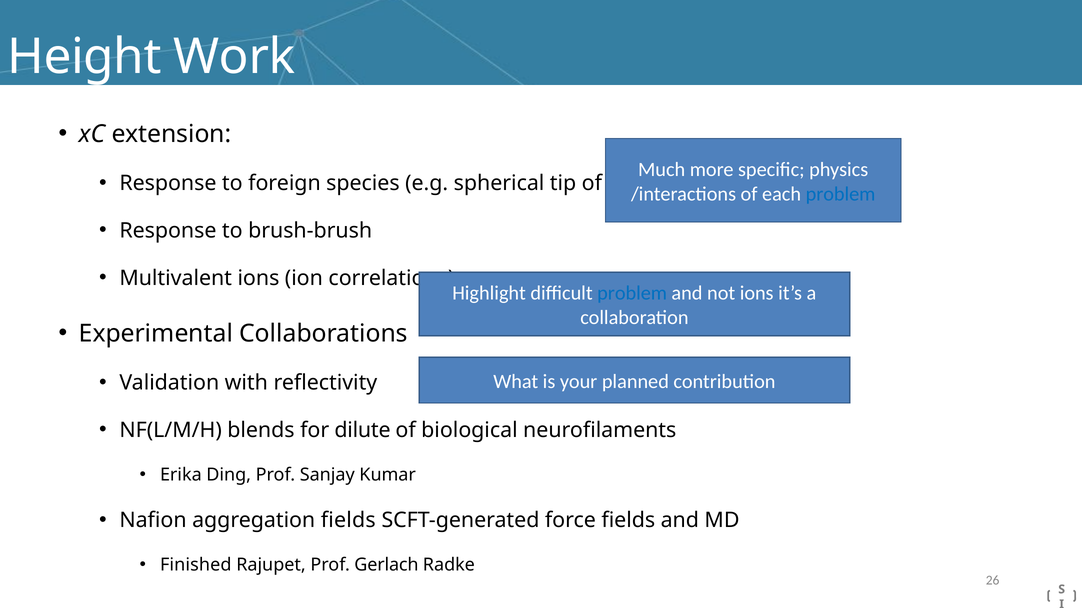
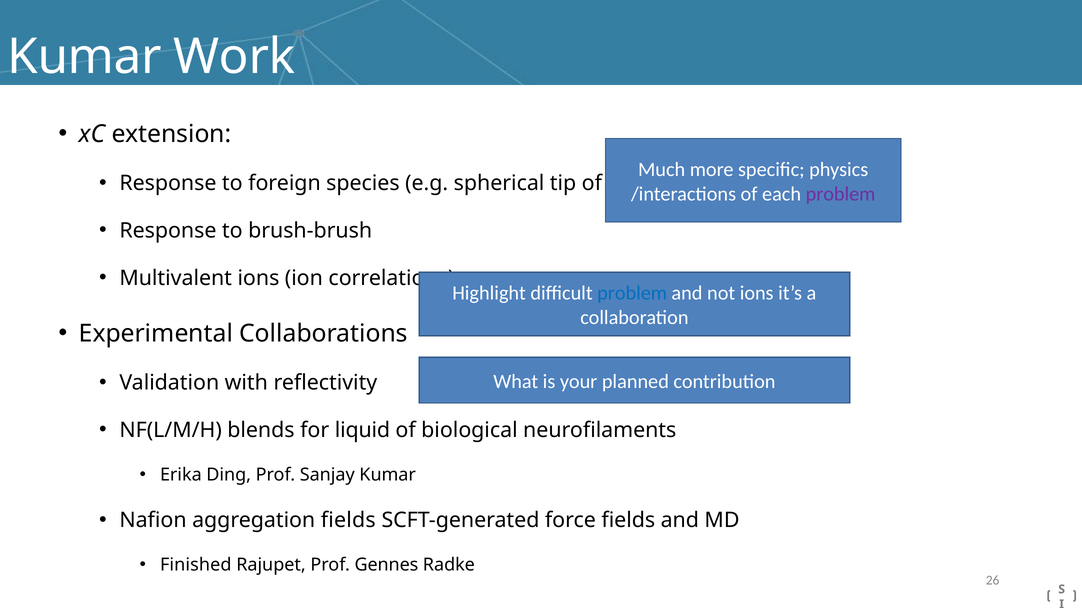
Height: Height -> Kumar (84, 57)
problem colour: blue -> purple (841, 194)
dilute: dilute -> liquid (362, 431)
Gerlach: Gerlach -> Gennes (386, 565)
